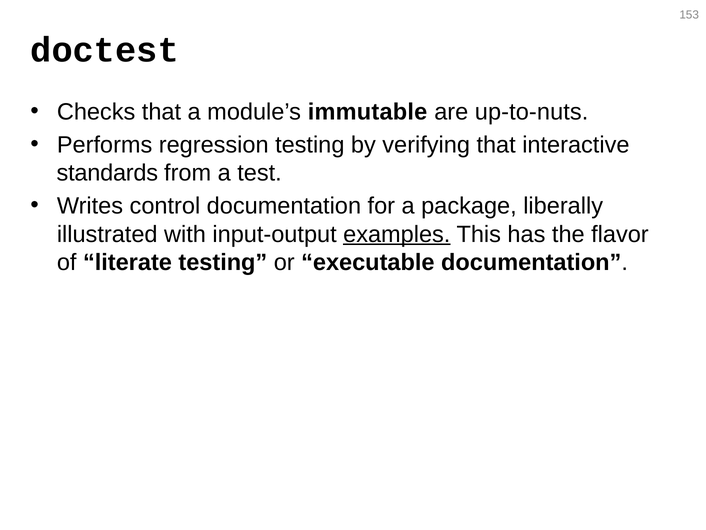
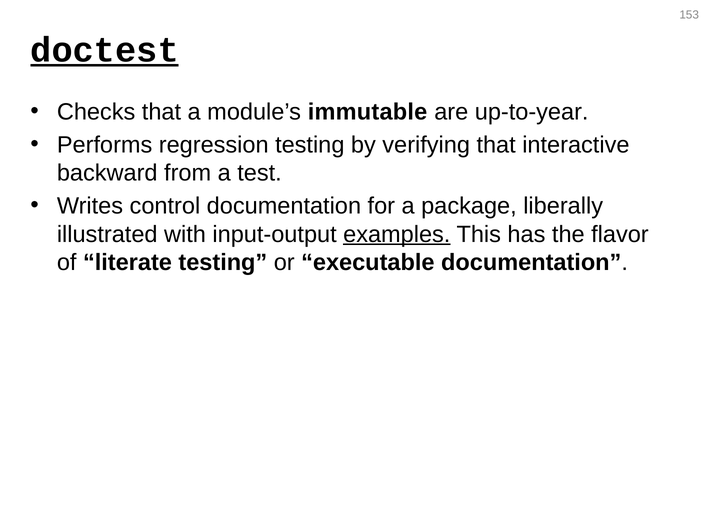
doctest underline: none -> present (105, 50)
up-to-nuts: up-to-nuts -> up-to-year (532, 112)
standards: standards -> backward (107, 173)
